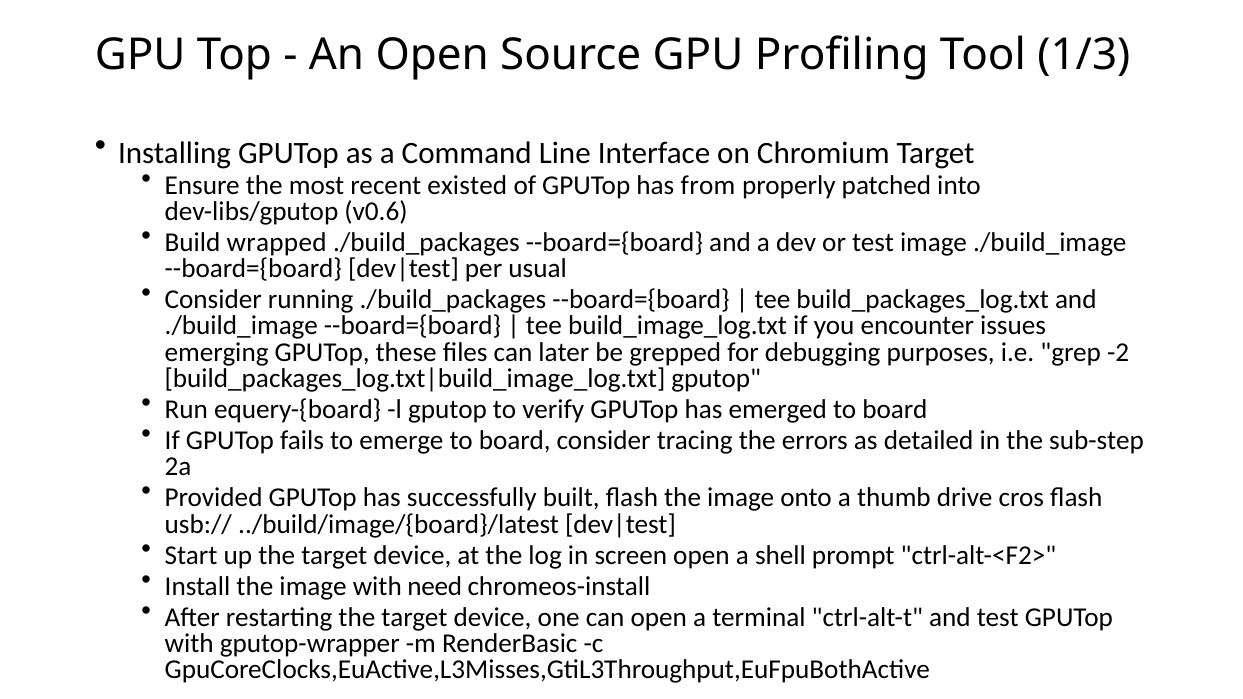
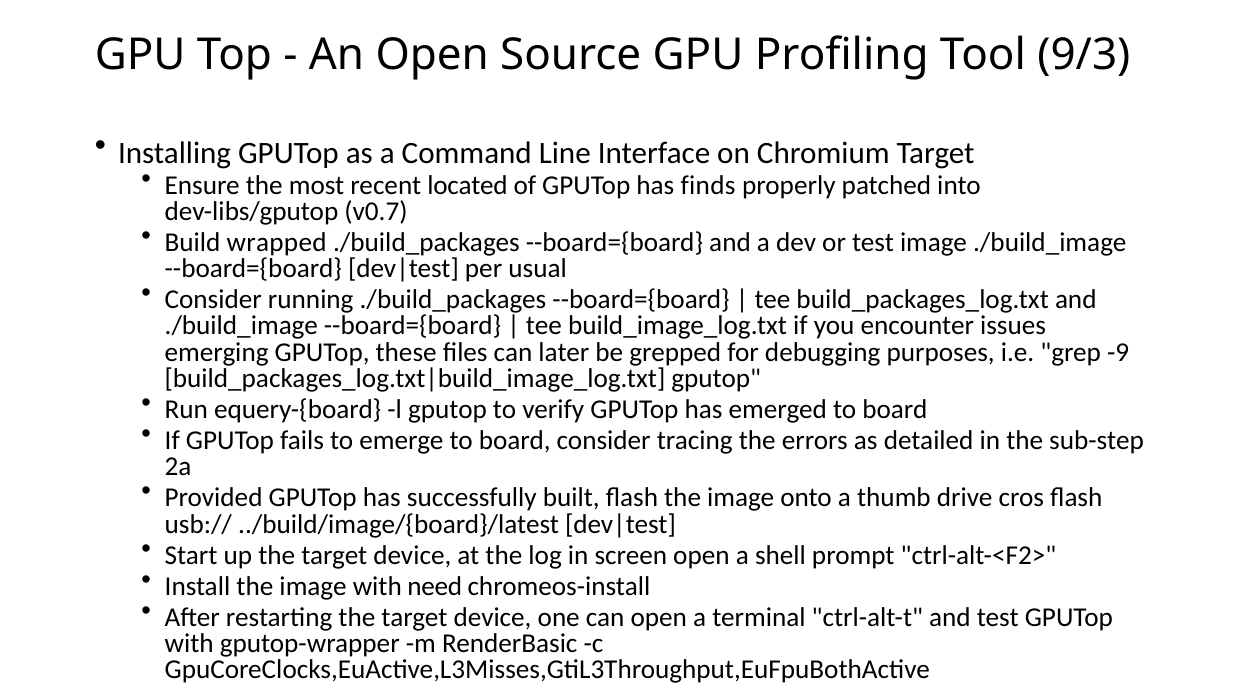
1/3: 1/3 -> 9/3 (1084, 55)
existed: existed -> located (467, 185)
from: from -> finds (708, 185)
v0.6: v0.6 -> v0.7 (376, 211)
-2: -2 -> -9 (1118, 352)
